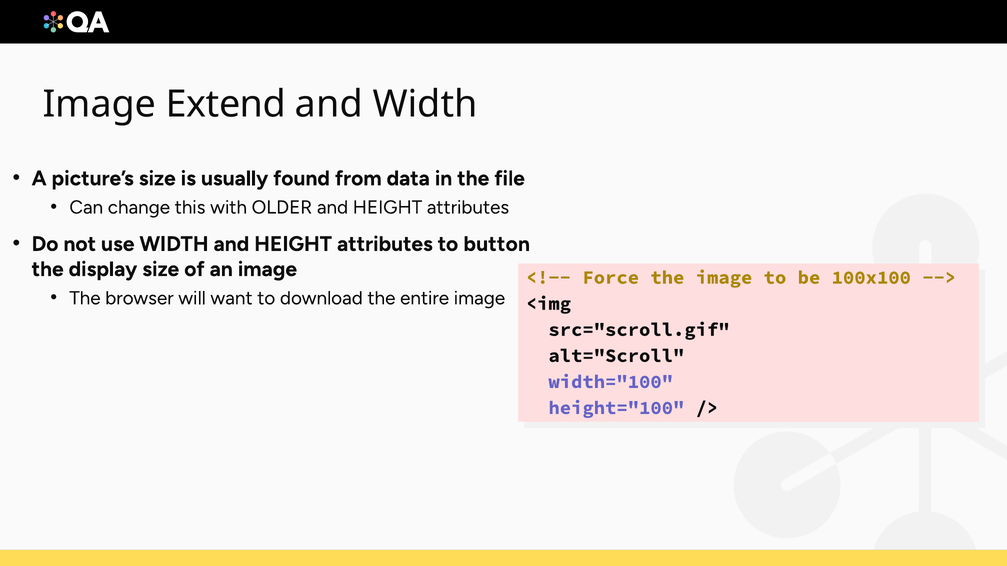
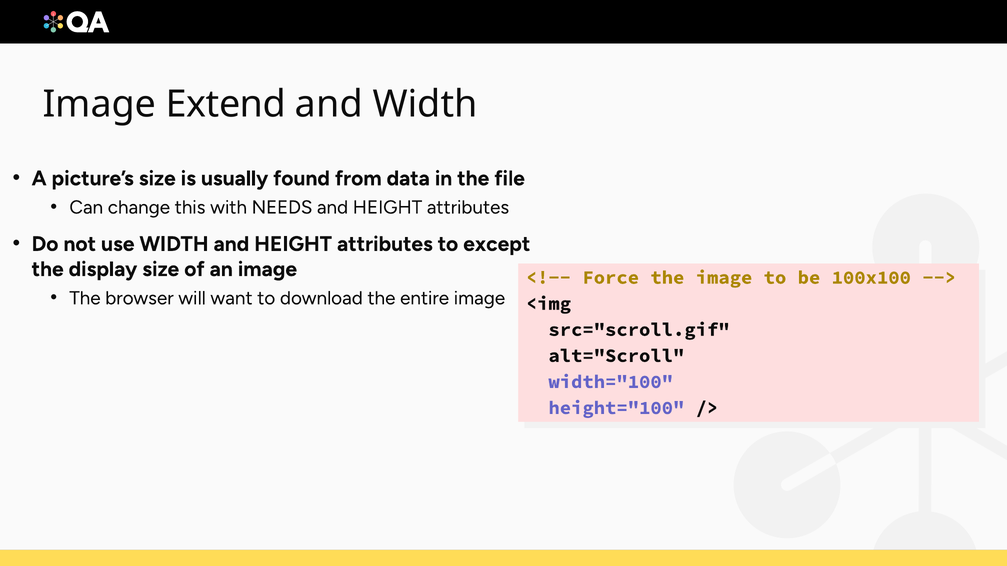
OLDER: OLDER -> NEEDS (282, 207)
button: button -> except (497, 244)
